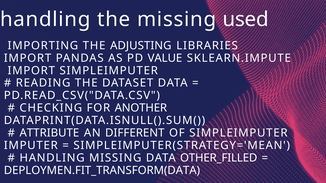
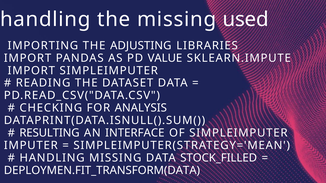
ANOTHER: ANOTHER -> ANALYSIS (141, 108)
ATTRIBUTE: ATTRIBUTE -> RESULTING (49, 133)
DIFFERENT: DIFFERENT -> INTERFACE (135, 133)
OTHER_FILLED: OTHER_FILLED -> STOCK_FILLED (219, 158)
